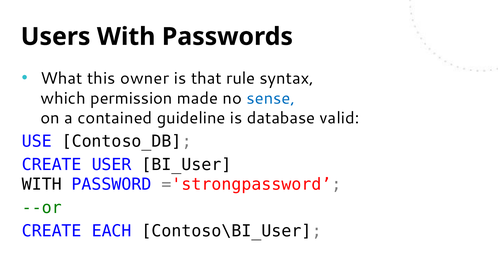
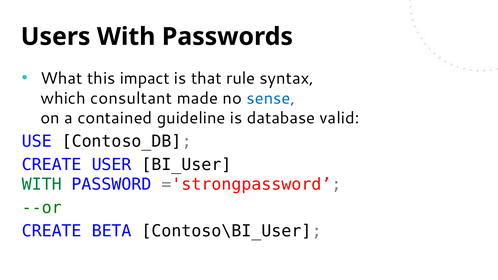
owner: owner -> impact (145, 78)
permission: permission -> consultant (131, 98)
WITH colour: black -> green (42, 185)
EACH: EACH -> BETA (112, 231)
